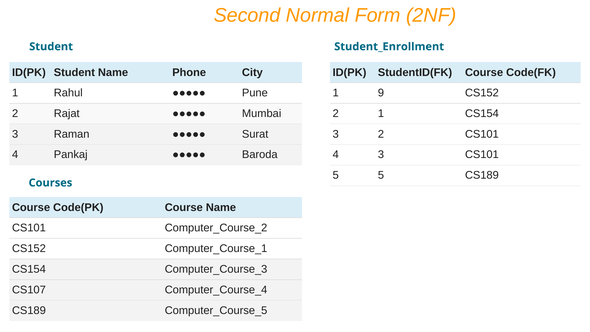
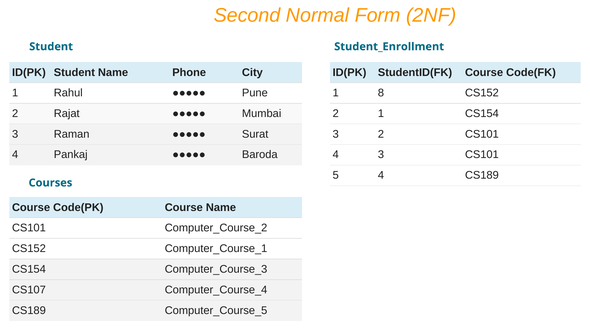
9: 9 -> 8 (381, 93)
5 5: 5 -> 4 (381, 175)
